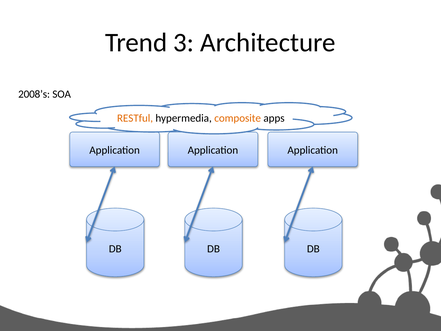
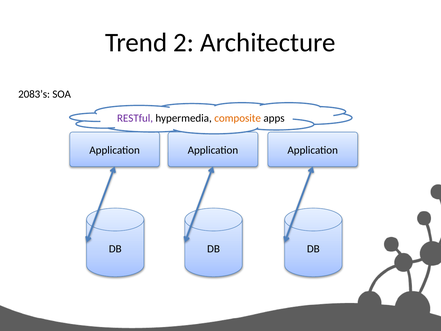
3: 3 -> 2 (184, 43)
2008’s: 2008’s -> 2083’s (34, 94)
RESTful colour: orange -> purple (135, 118)
